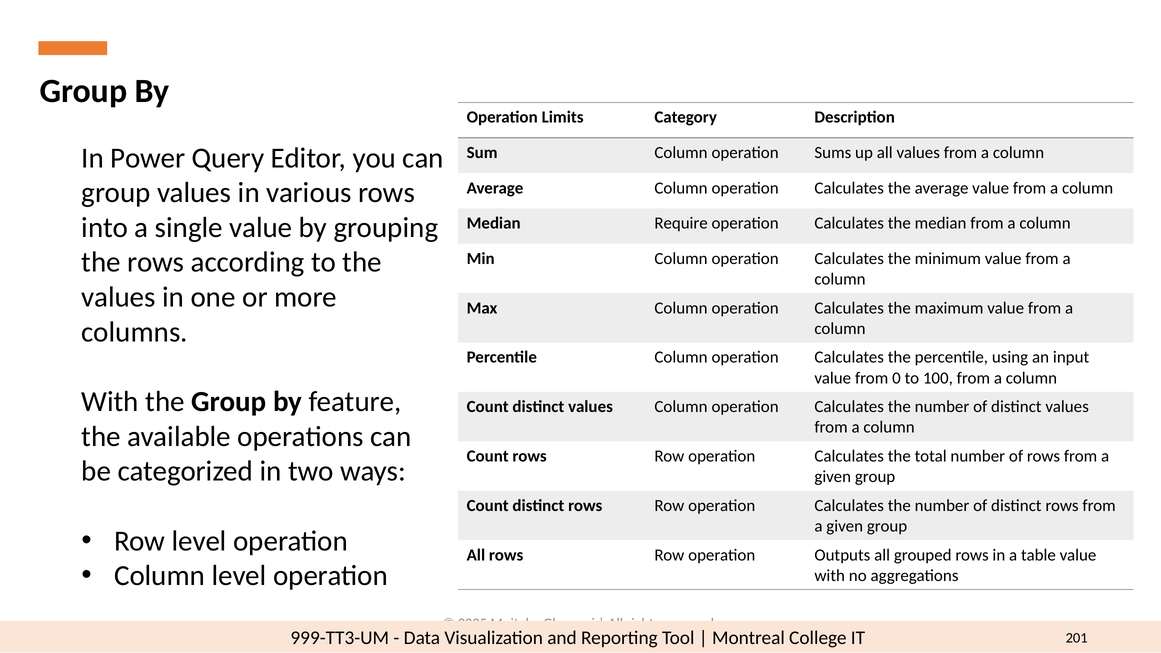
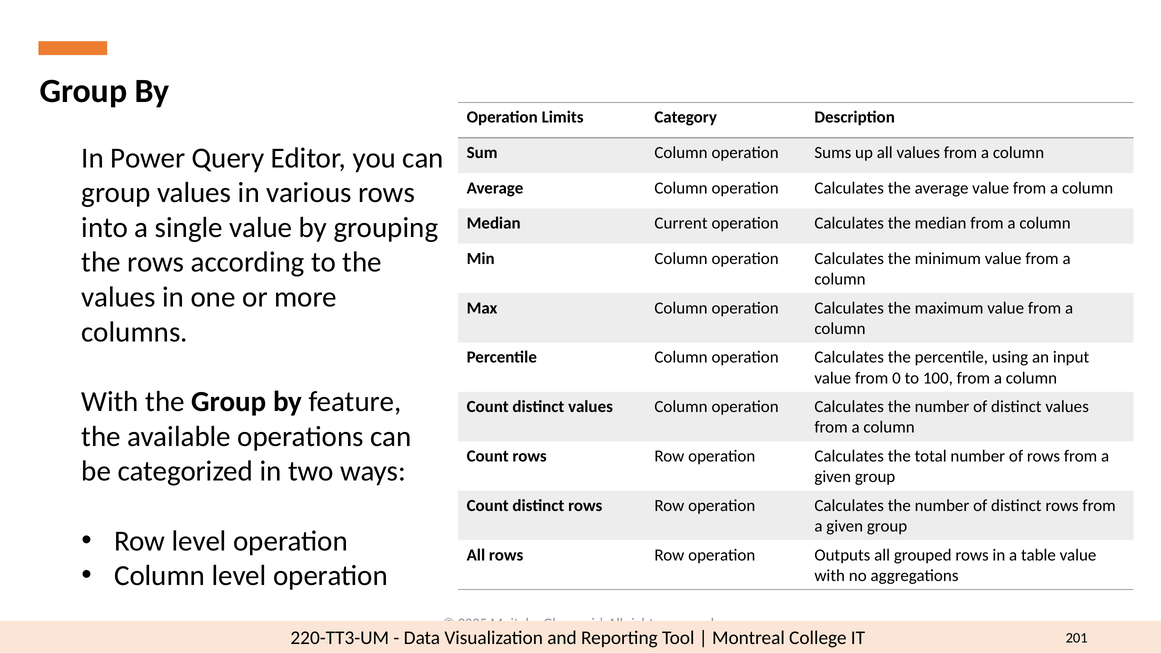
Require: Require -> Current (681, 223)
999-TT3-UM: 999-TT3-UM -> 220-TT3-UM (340, 638)
